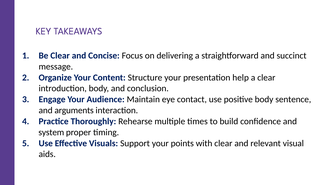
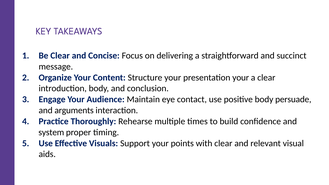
presentation help: help -> your (241, 78)
sentence: sentence -> persuade (293, 99)
